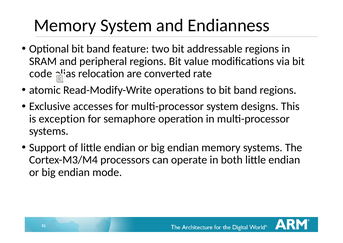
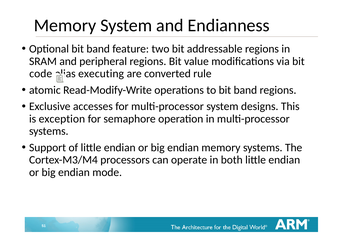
relocation: relocation -> executing (101, 73)
rate: rate -> rule (202, 73)
